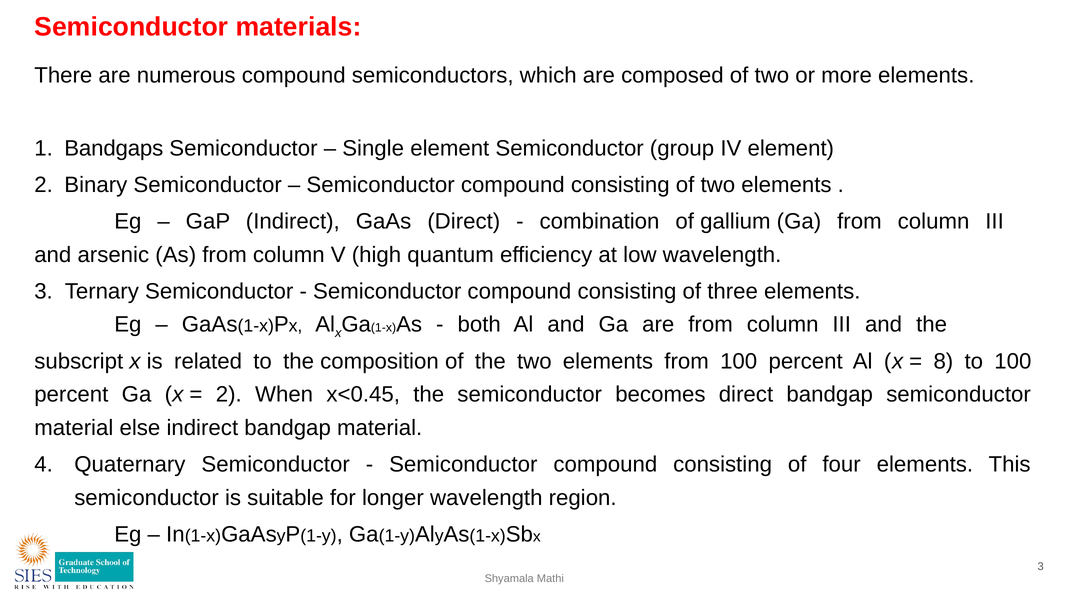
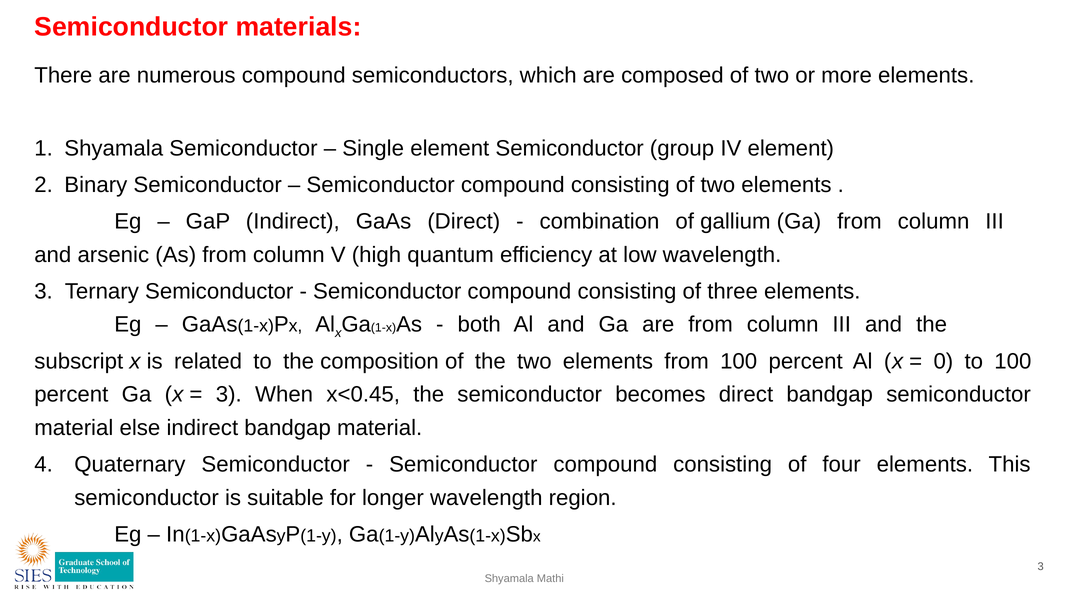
1 Bandgaps: Bandgaps -> Shyamala (114, 149)
8: 8 -> 0 (943, 362)
2: 2 -> 3 (229, 395)
